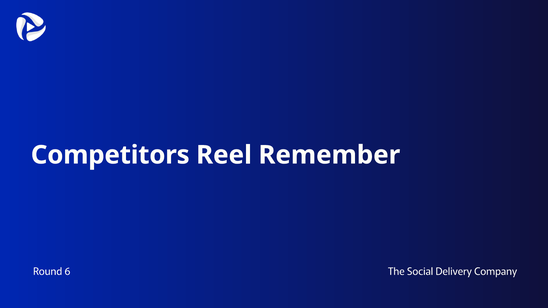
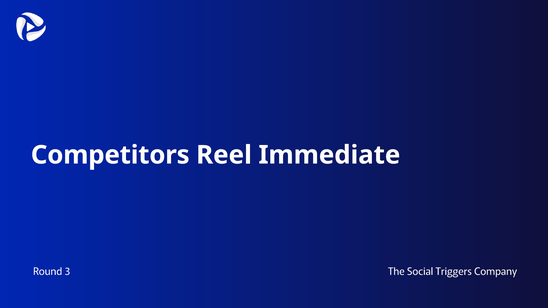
Remember: Remember -> Immediate (329, 155)
6: 6 -> 3 (67, 272)
Delivery: Delivery -> Triggers (454, 272)
